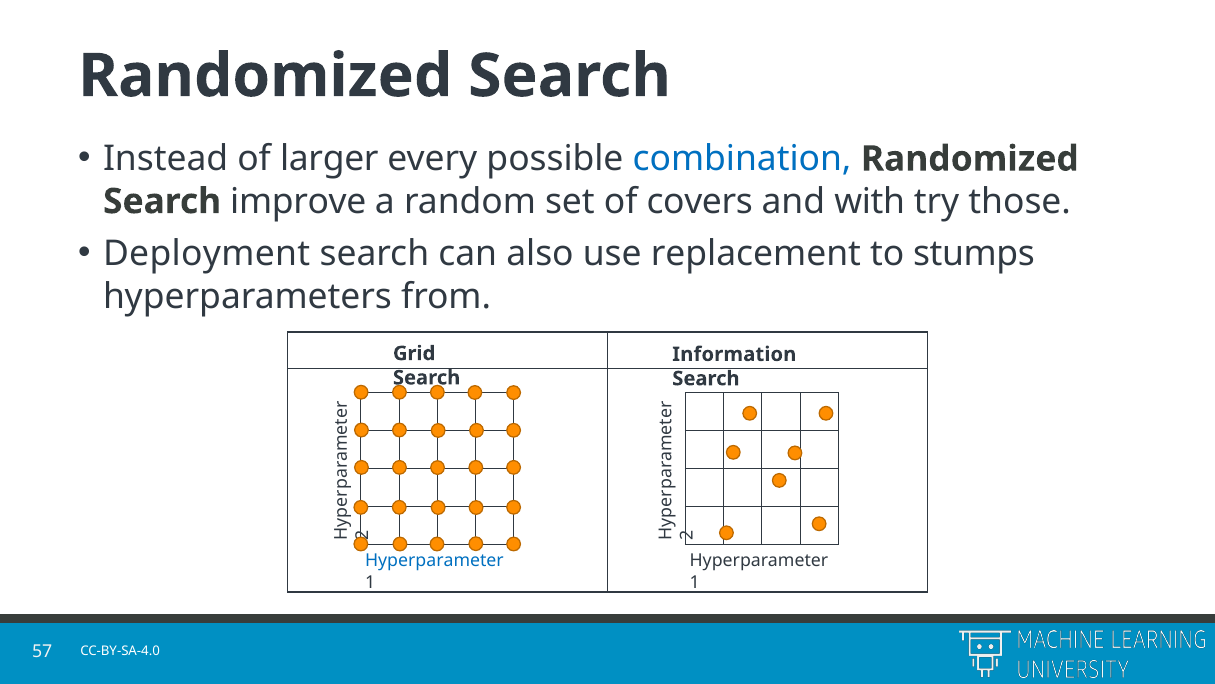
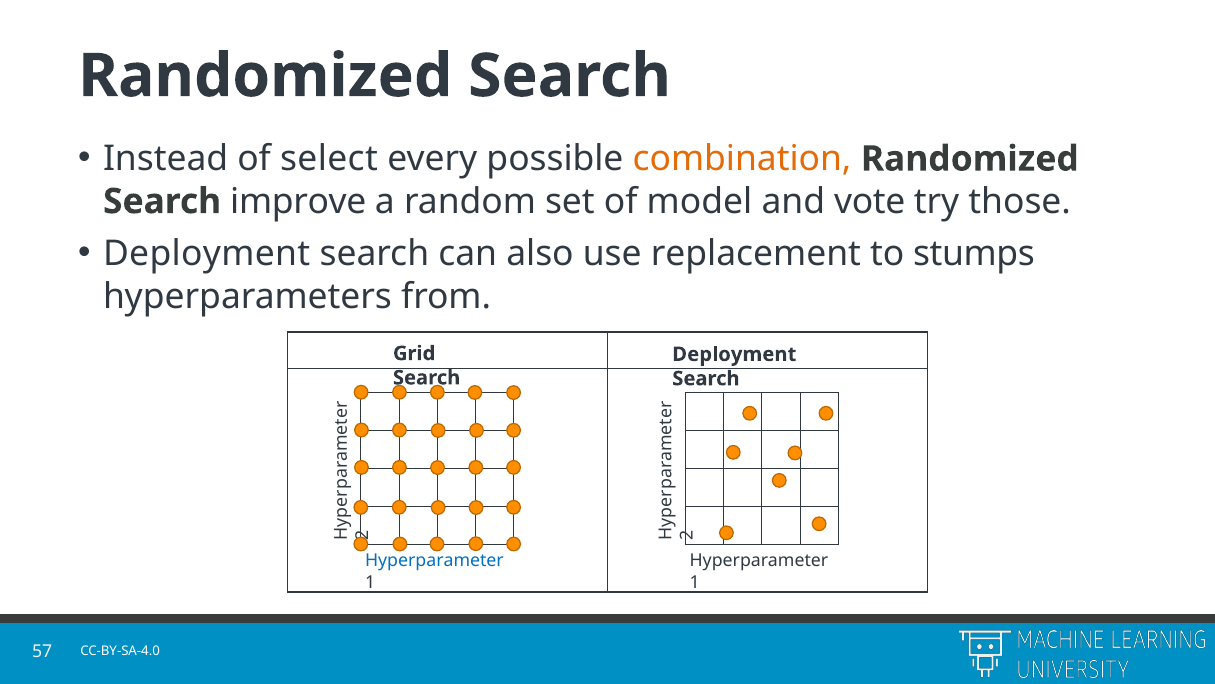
larger: larger -> select (329, 159)
combination colour: blue -> orange (742, 159)
covers: covers -> model (700, 201)
with: with -> vote (870, 201)
Information: Information -> Deployment (734, 354)
